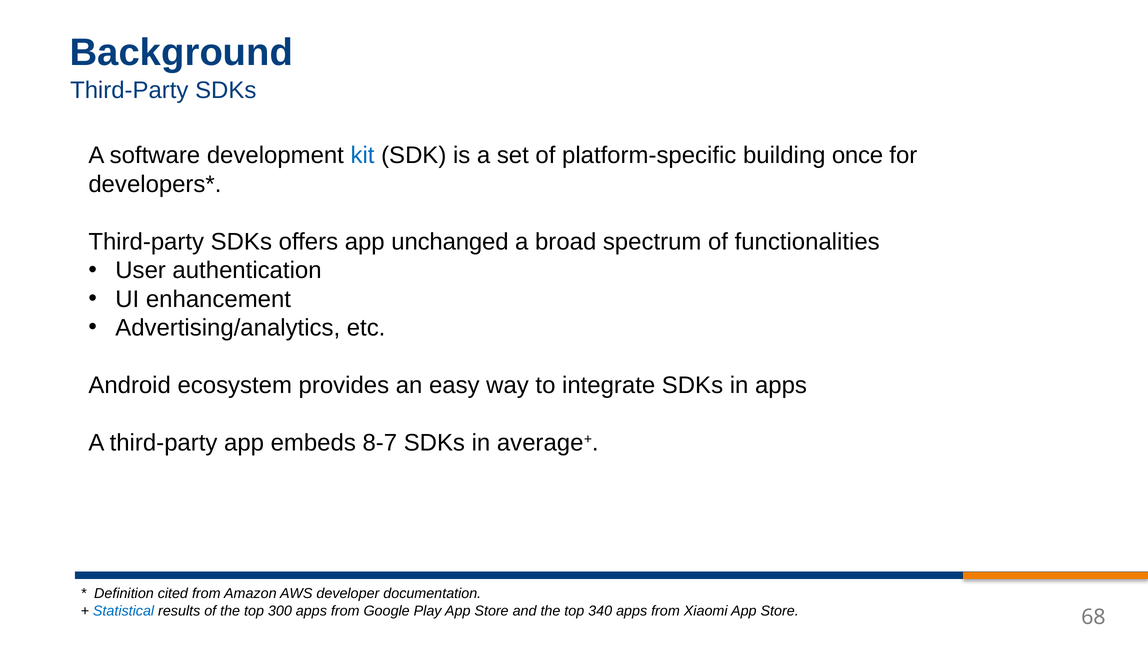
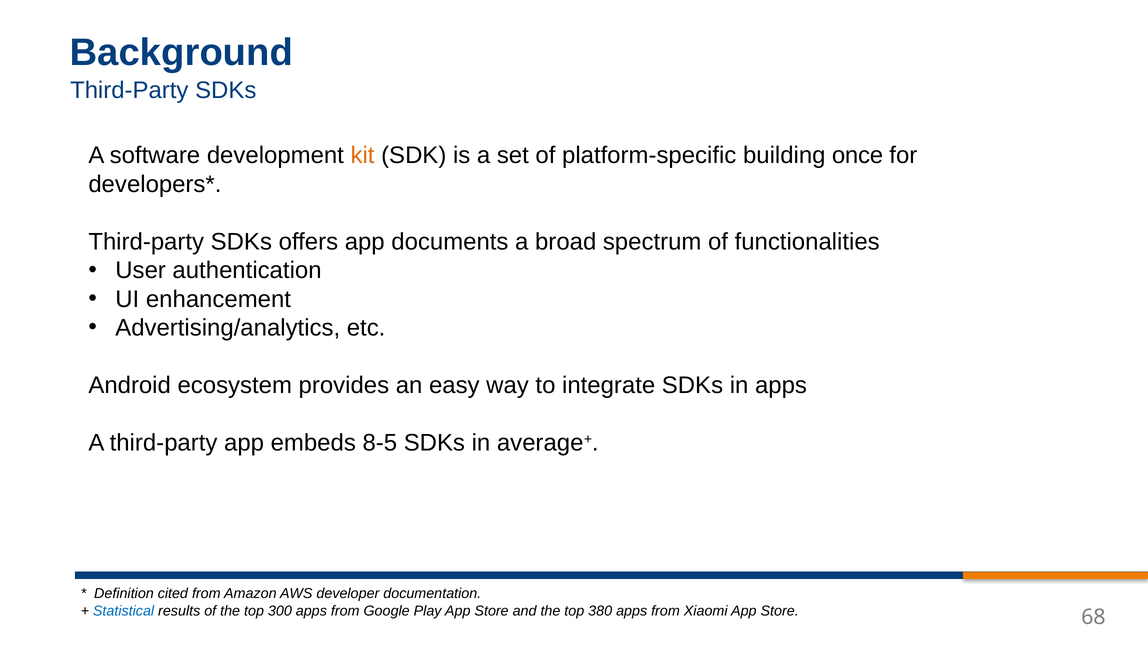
kit colour: blue -> orange (363, 156)
unchanged: unchanged -> documents (450, 242)
8-7: 8-7 -> 8-5 (380, 443)
340: 340 -> 380 (600, 611)
